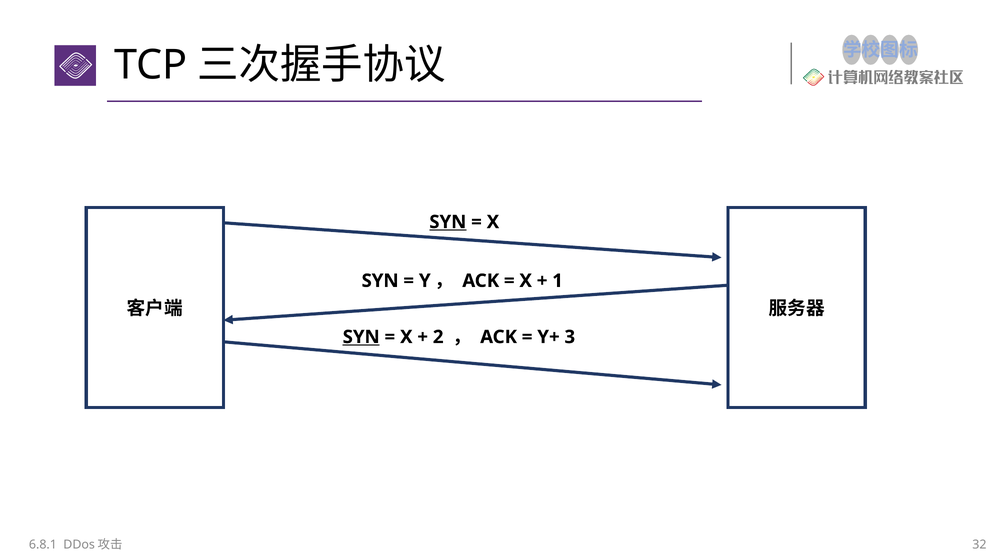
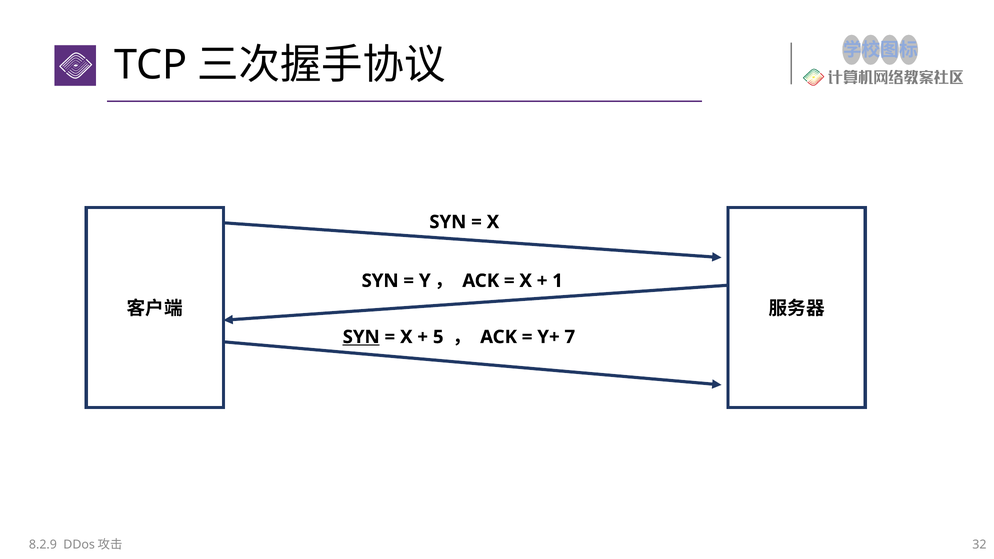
SYN underline: present -> none (448, 222)
2: 2 -> 5 (438, 337)
3: 3 -> 7 (570, 337)
6.8.1: 6.8.1 -> 8.2.9 (43, 545)
